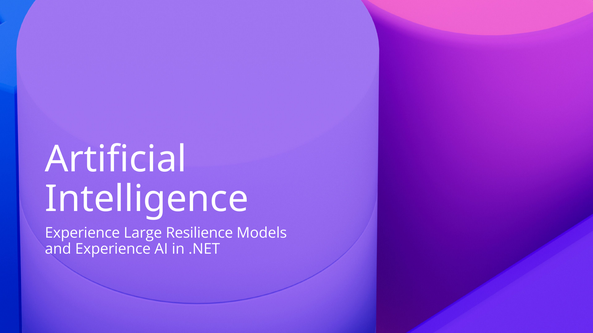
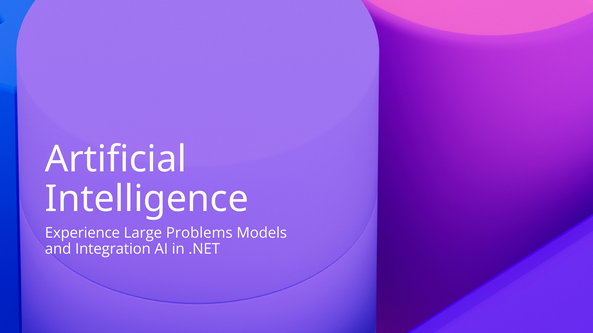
Resilience: Resilience -> Problems (199, 233)
and Experience: Experience -> Integration (113, 249)
